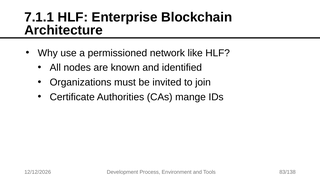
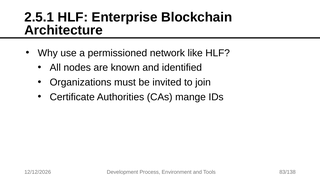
7.1.1: 7.1.1 -> 2.5.1 (39, 17)
